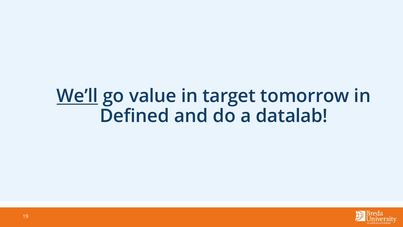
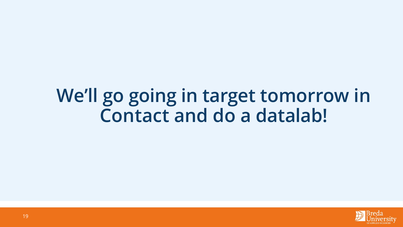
We’ll underline: present -> none (77, 96)
value: value -> going (153, 96)
Defined: Defined -> Contact (135, 116)
